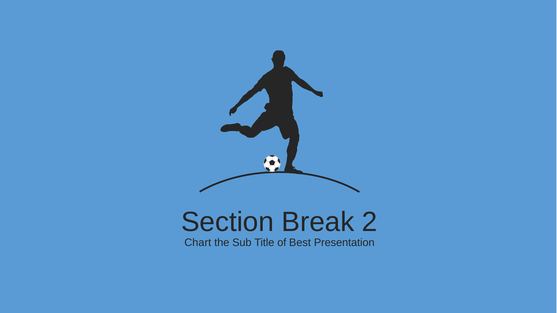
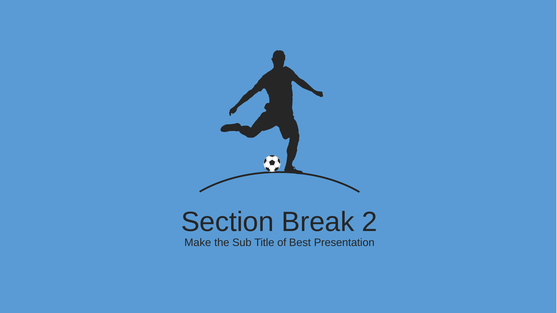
Chart: Chart -> Make (198, 243)
